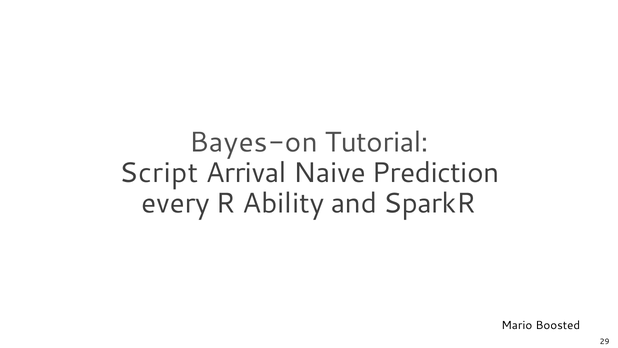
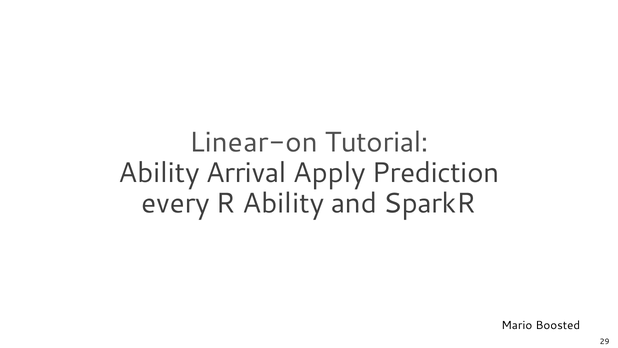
Bayes-on: Bayes-on -> Linear-on (254, 142)
Script: Script -> Ability (159, 173)
Naive: Naive -> Apply (329, 173)
